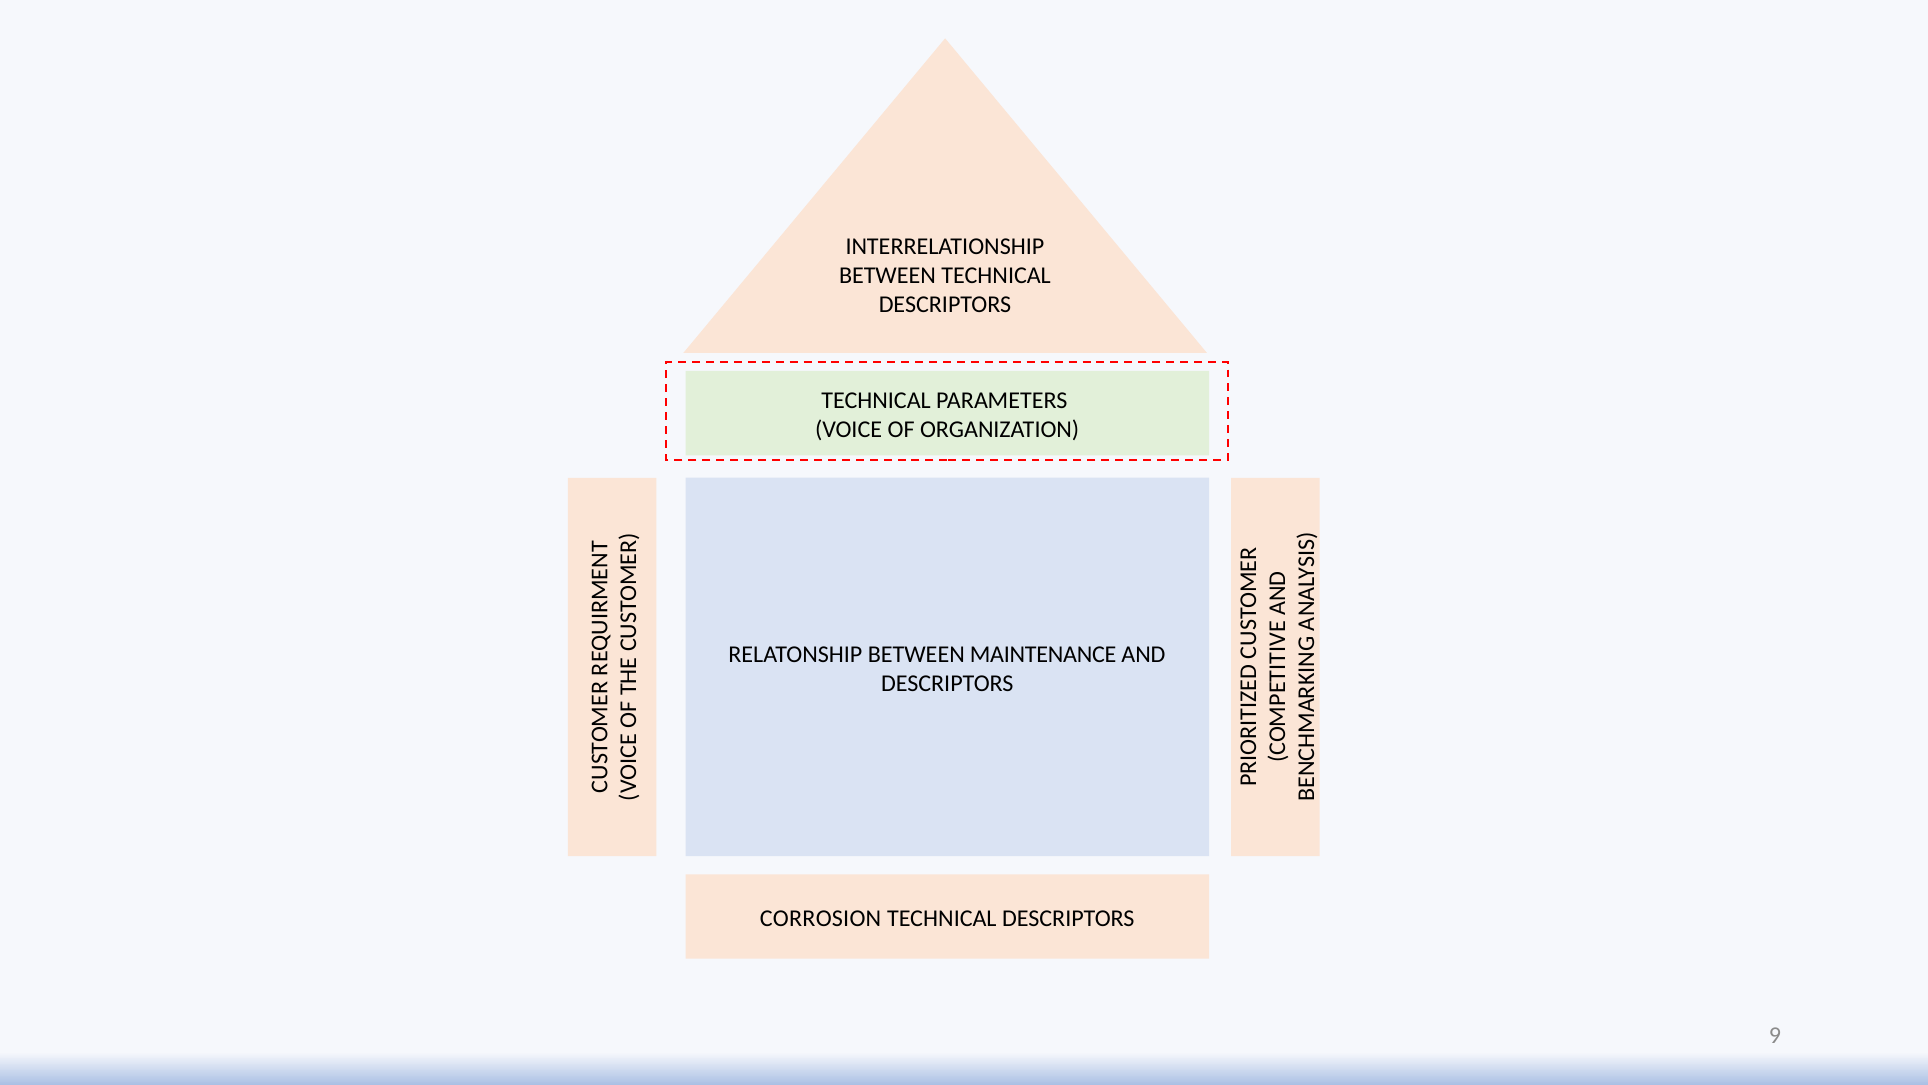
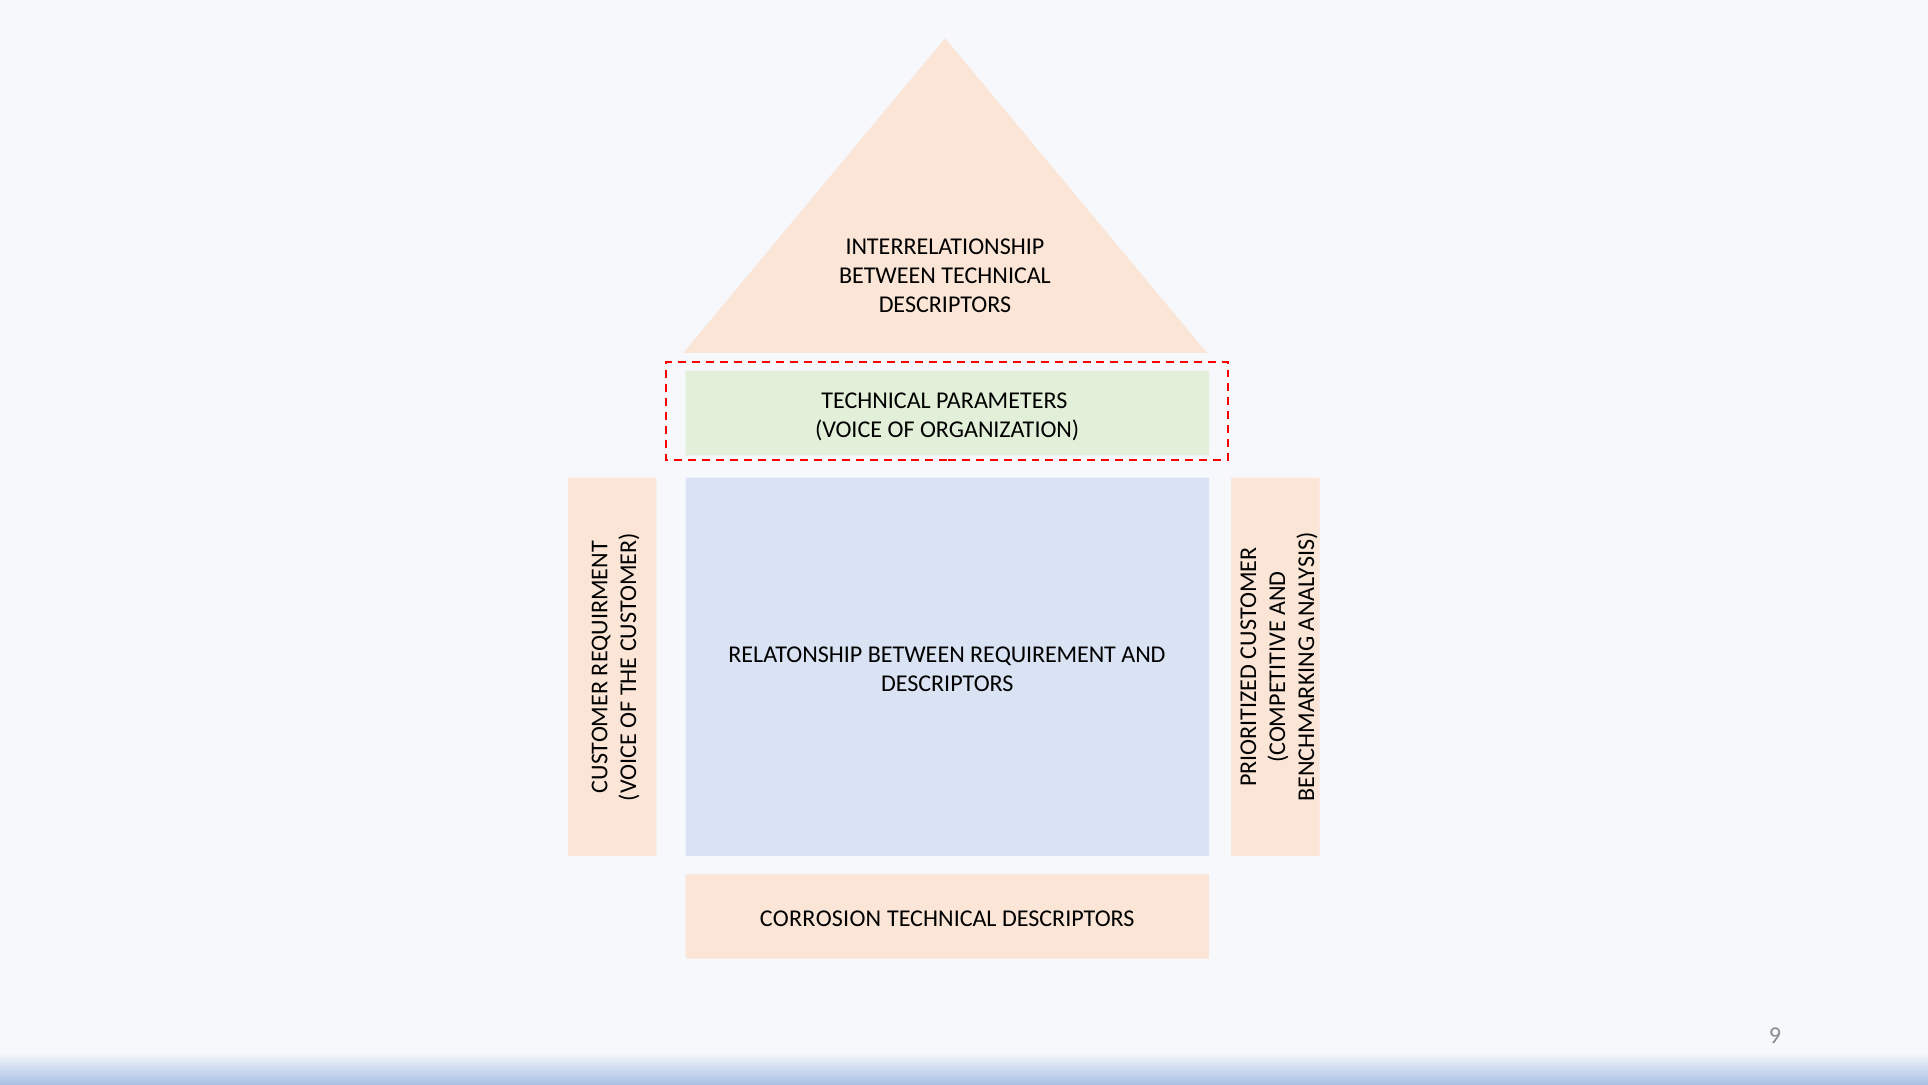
MAINTENANCE: MAINTENANCE -> REQUIREMENT (1043, 654)
